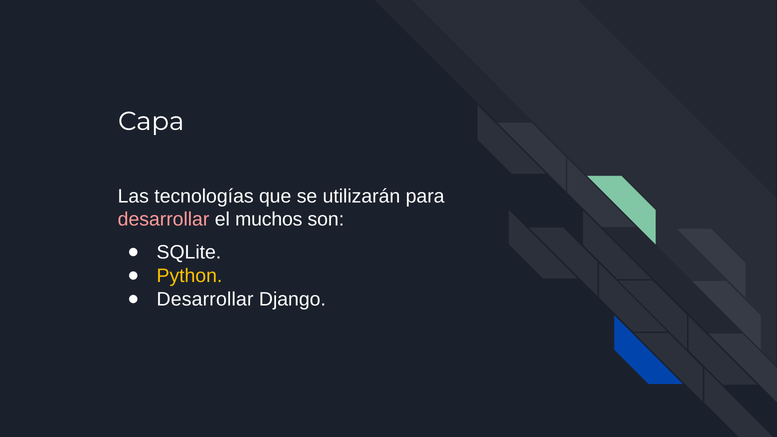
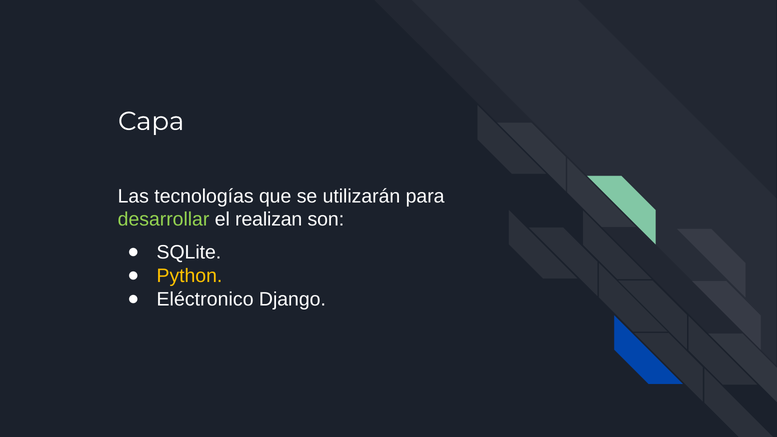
desarrollar colour: pink -> light green (164, 220)
muchos: muchos -> realizan (269, 220)
Desarrollar: Desarrollar -> Eléctronico (205, 299)
